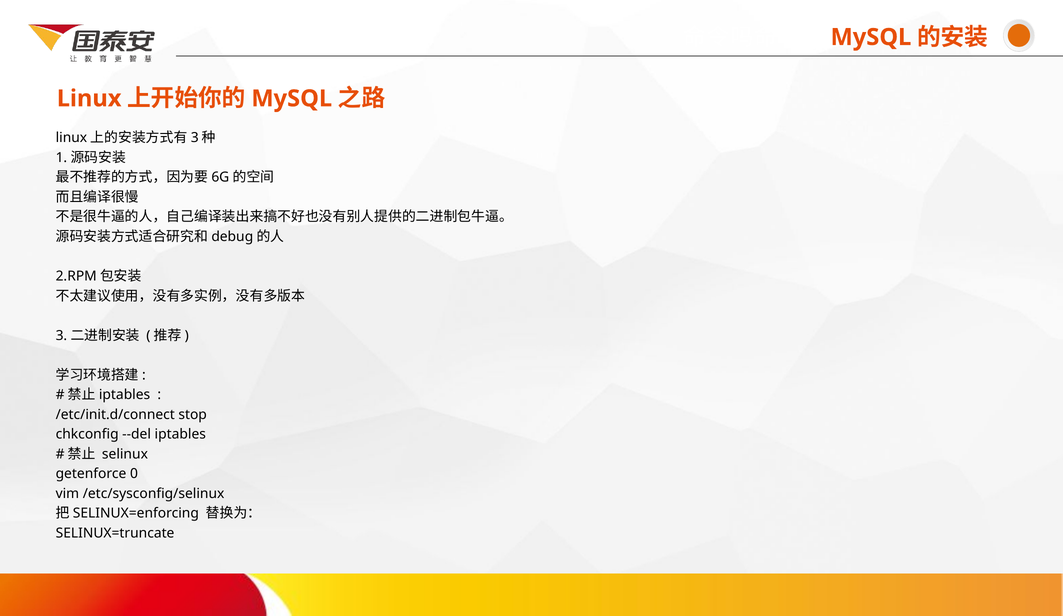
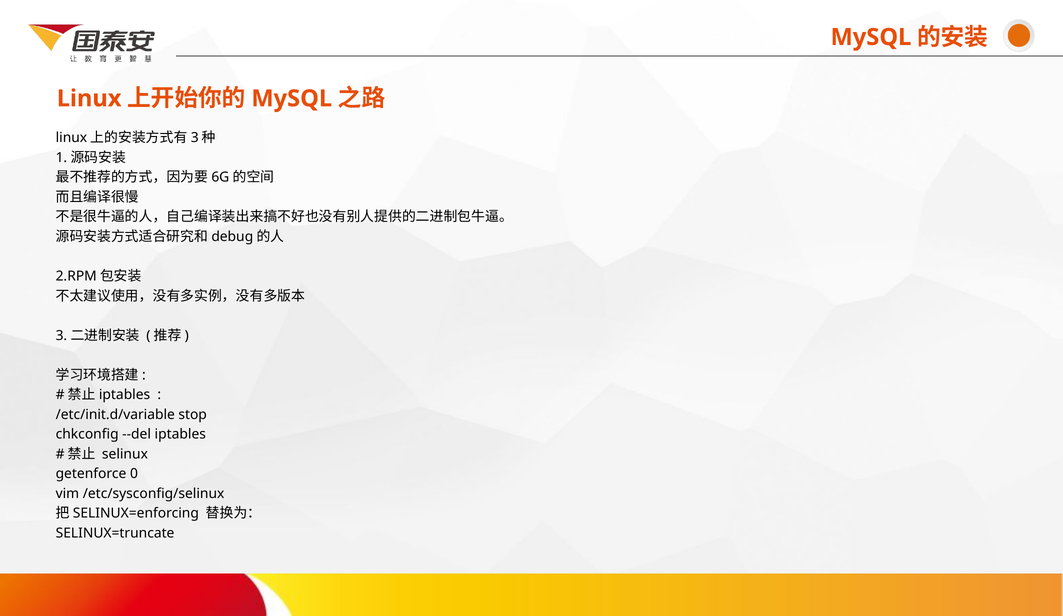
/etc/init.d/connect: /etc/init.d/connect -> /etc/init.d/variable (115, 414)
